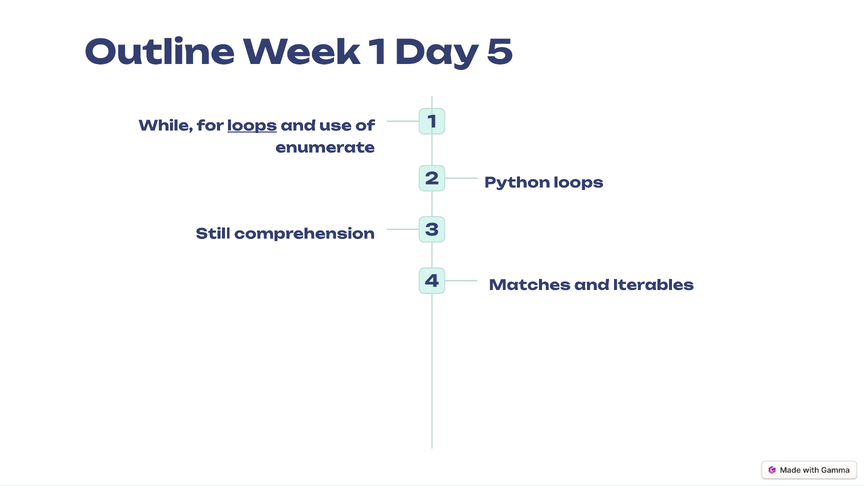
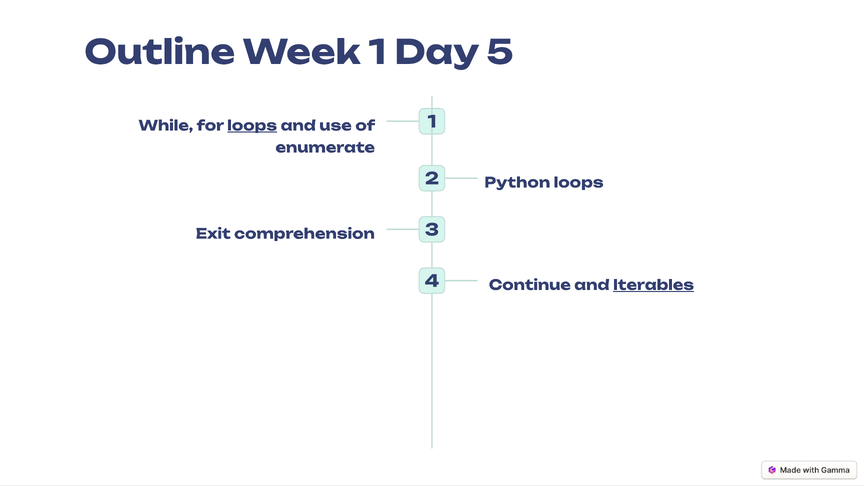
Still: Still -> Exit (213, 234)
Matches: Matches -> Continue (530, 285)
Iterables underline: none -> present (653, 285)
